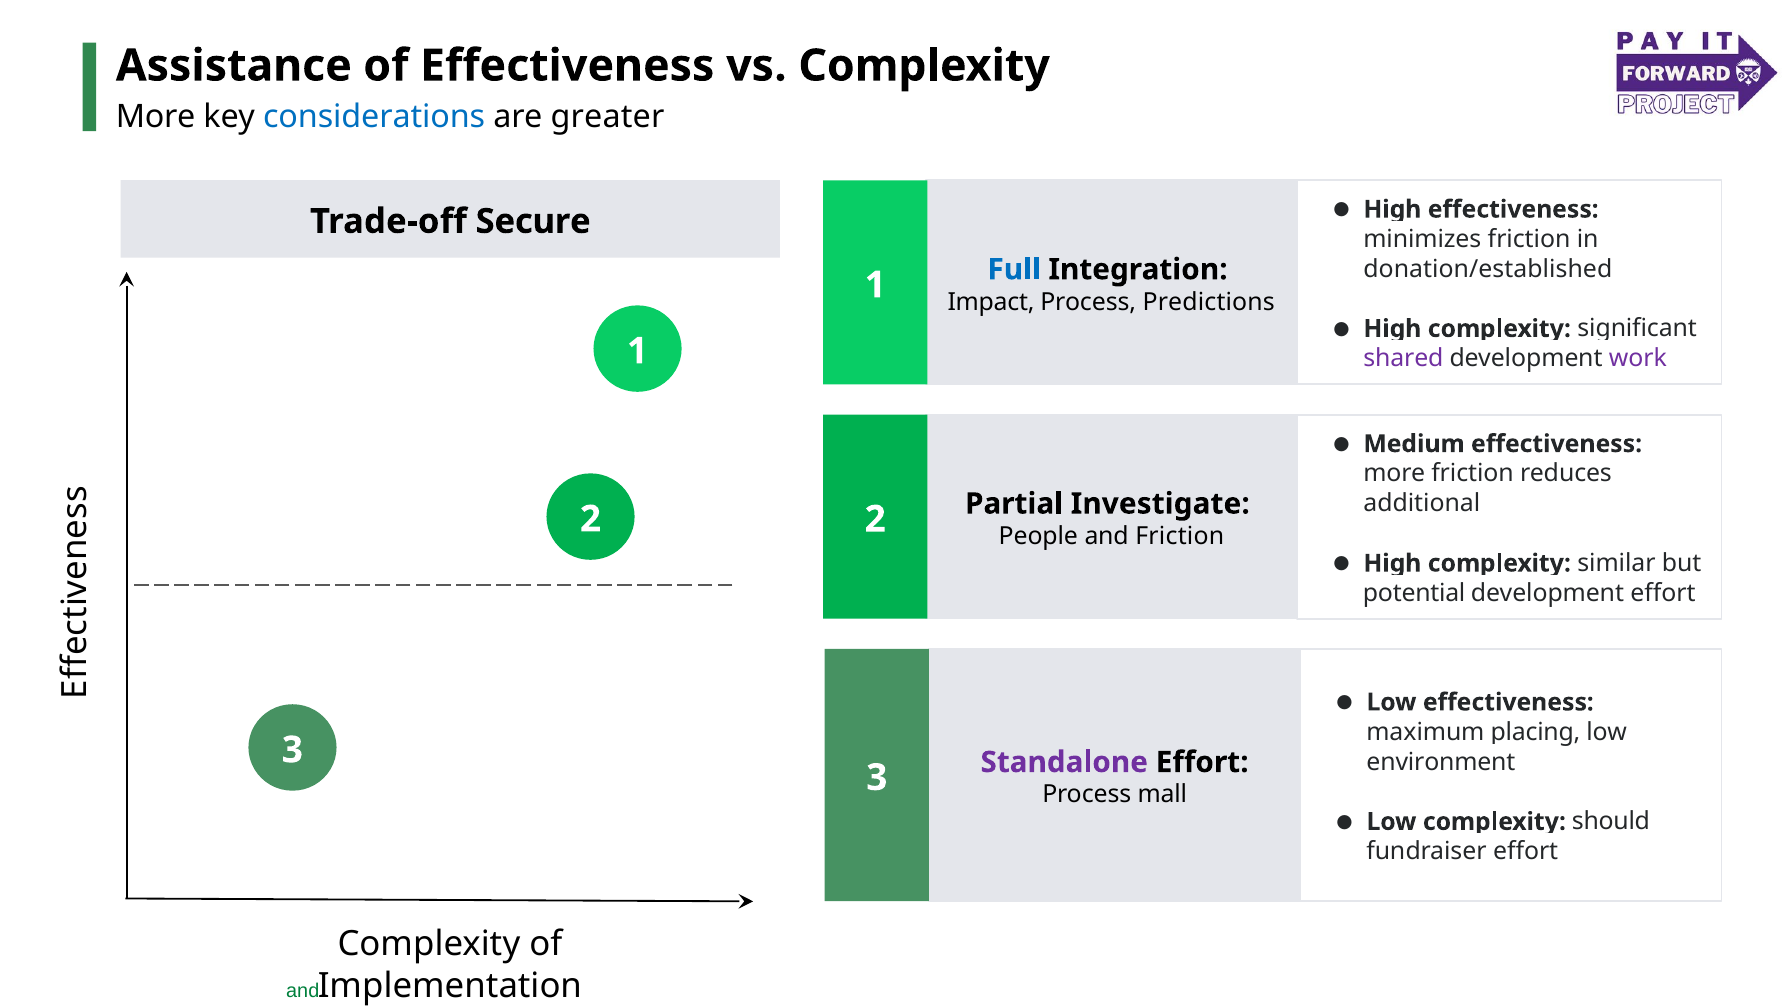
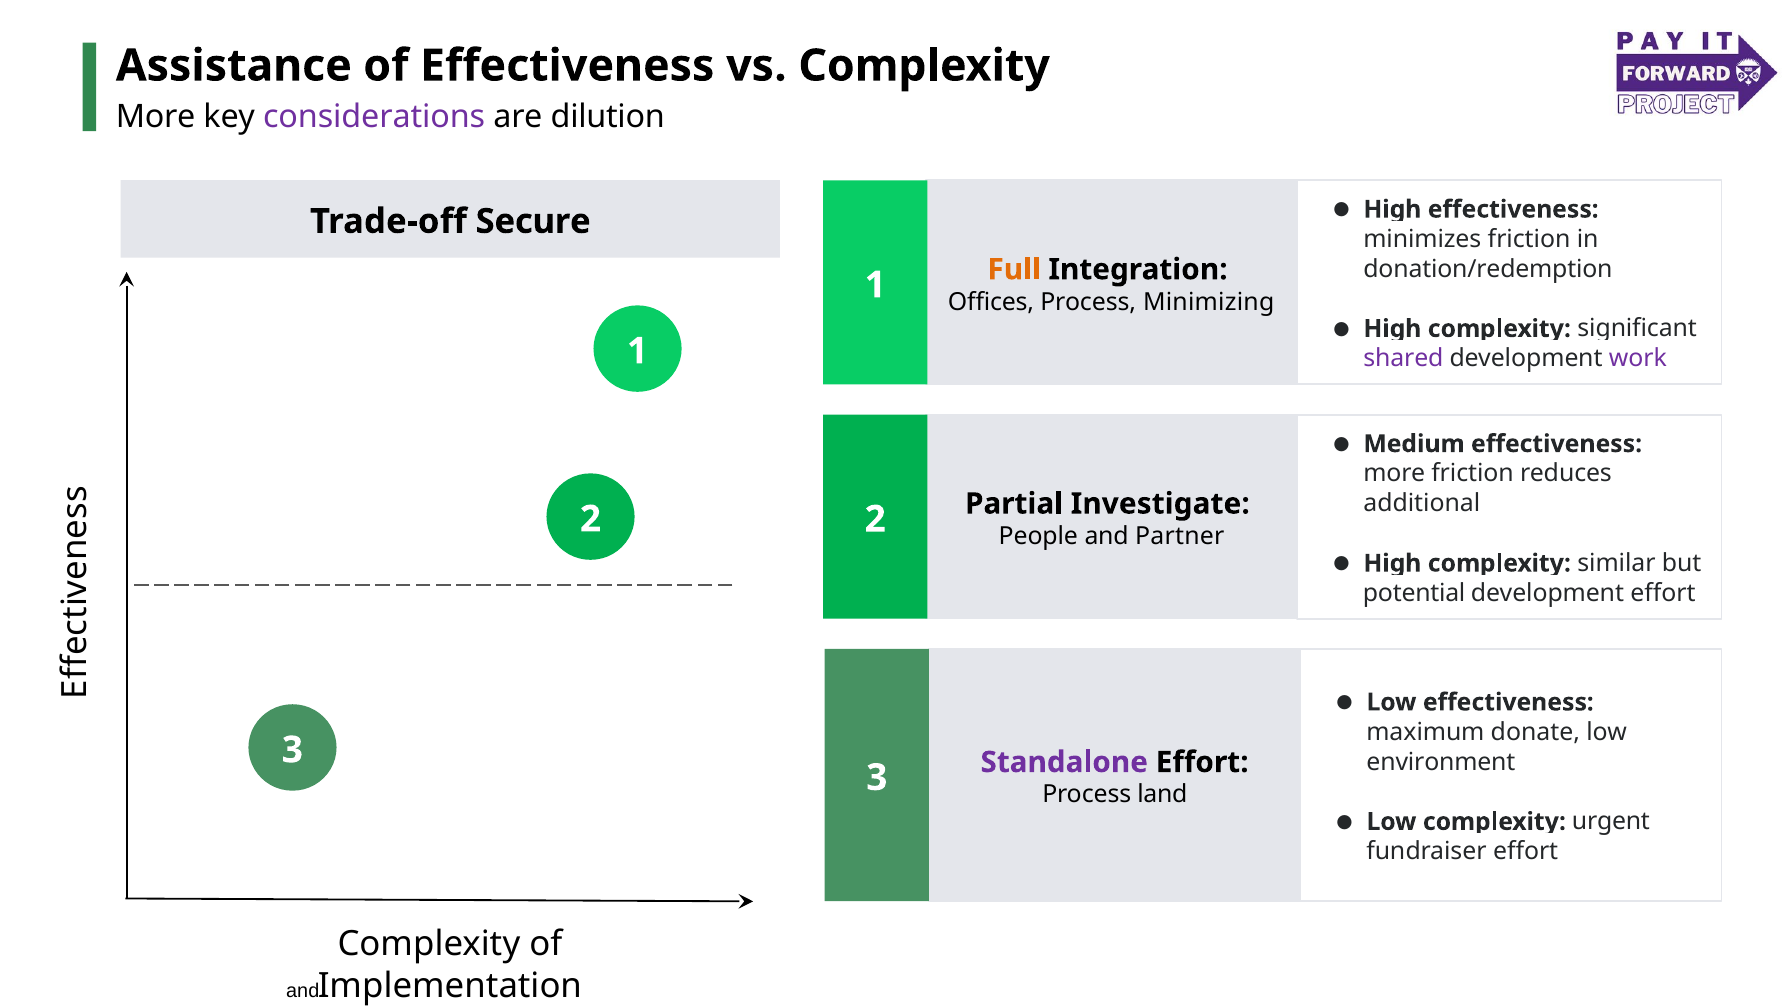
considerations colour: blue -> purple (374, 117)
greater: greater -> dilution (608, 117)
donation/established: donation/established -> donation/redemption (1488, 269)
Full colour: blue -> orange (1014, 269)
Impact: Impact -> Offices (991, 302)
Predictions: Predictions -> Minimizing (1209, 302)
and Friction: Friction -> Partner (1180, 536)
placing: placing -> donate (1535, 732)
mall: mall -> land (1162, 795)
should: should -> urgent (1611, 822)
and colour: green -> black (303, 991)
